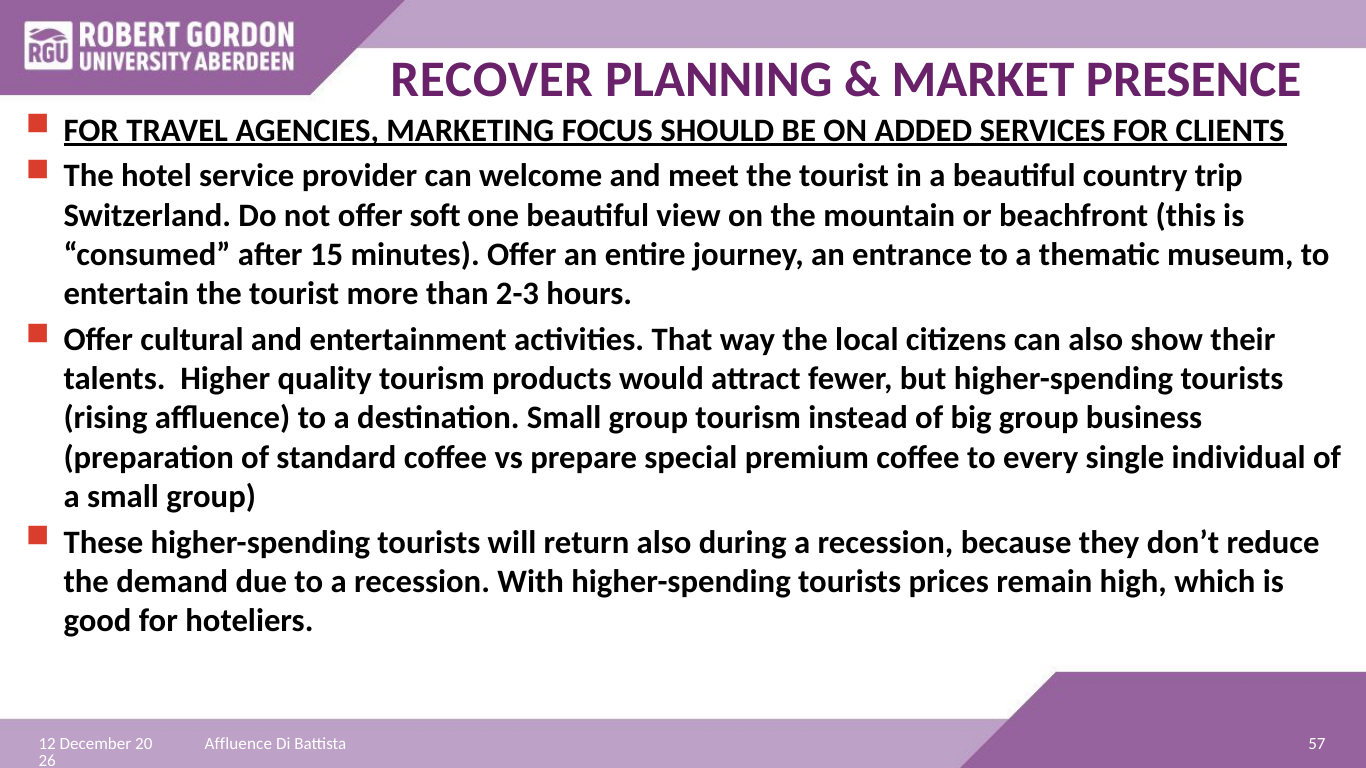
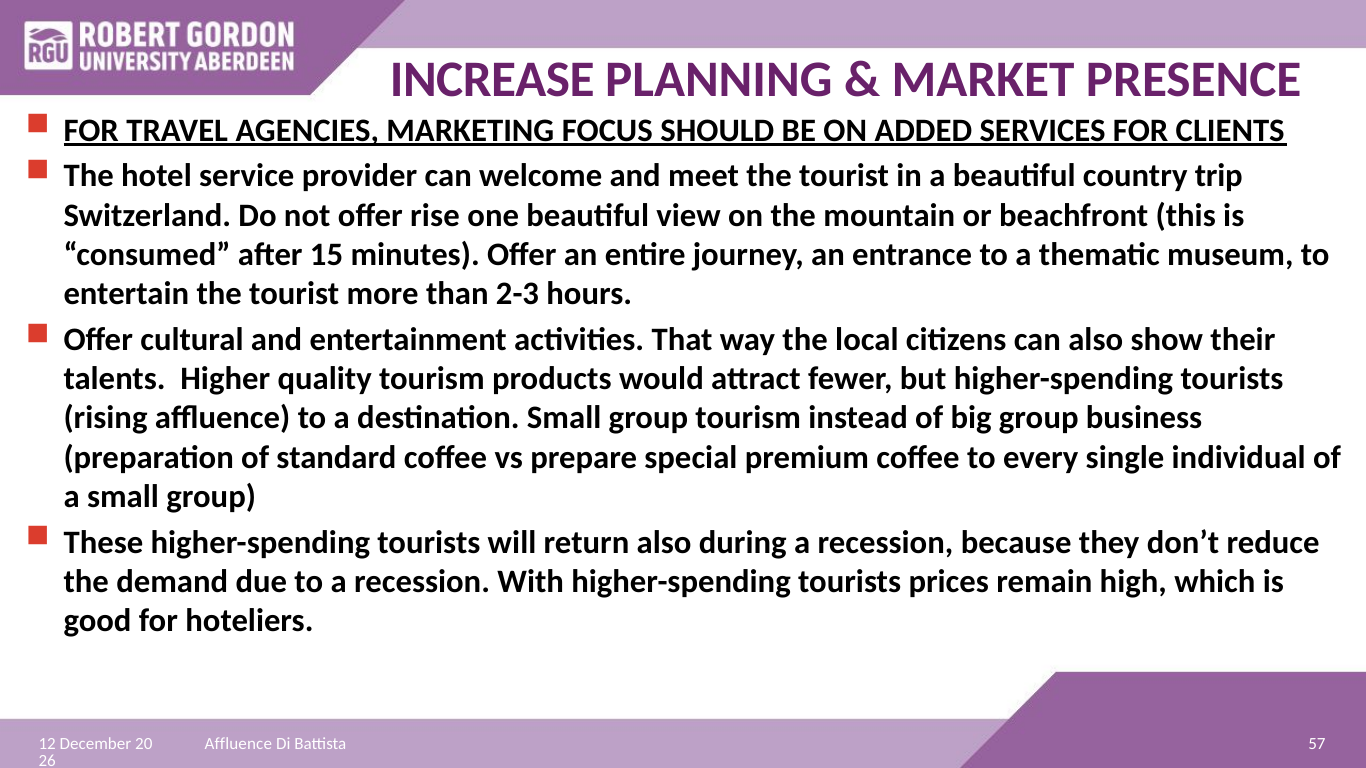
RECOVER: RECOVER -> INCREASE (492, 80)
soft: soft -> rise (435, 216)
